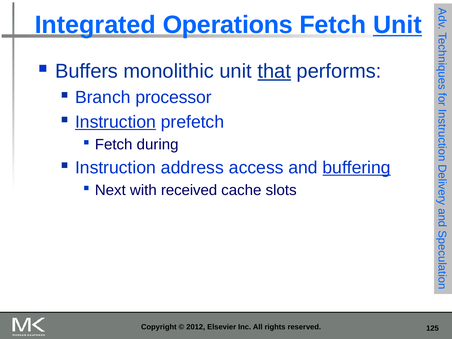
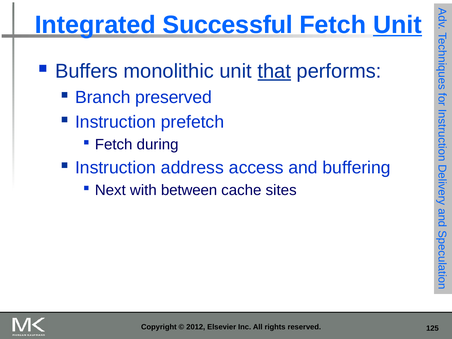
Operations: Operations -> Successful (228, 25)
processor: processor -> preserved (174, 97)
Instruction underline: present -> none (116, 122)
buffering underline: present -> none (357, 168)
received: received -> between (189, 190)
slots: slots -> sites (281, 190)
